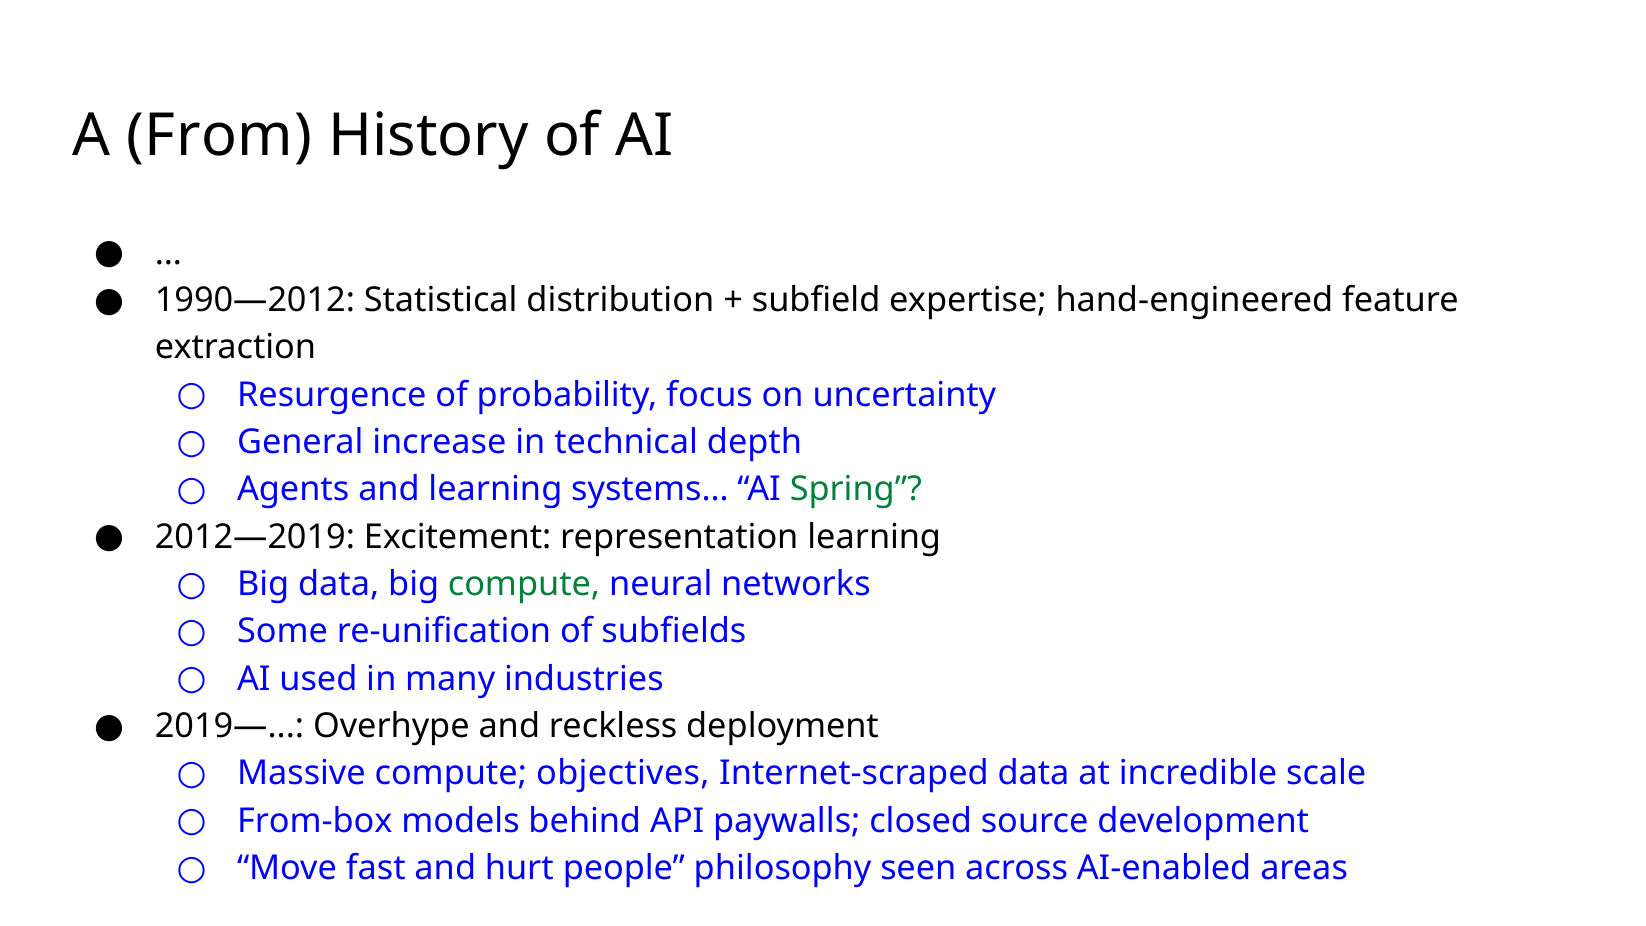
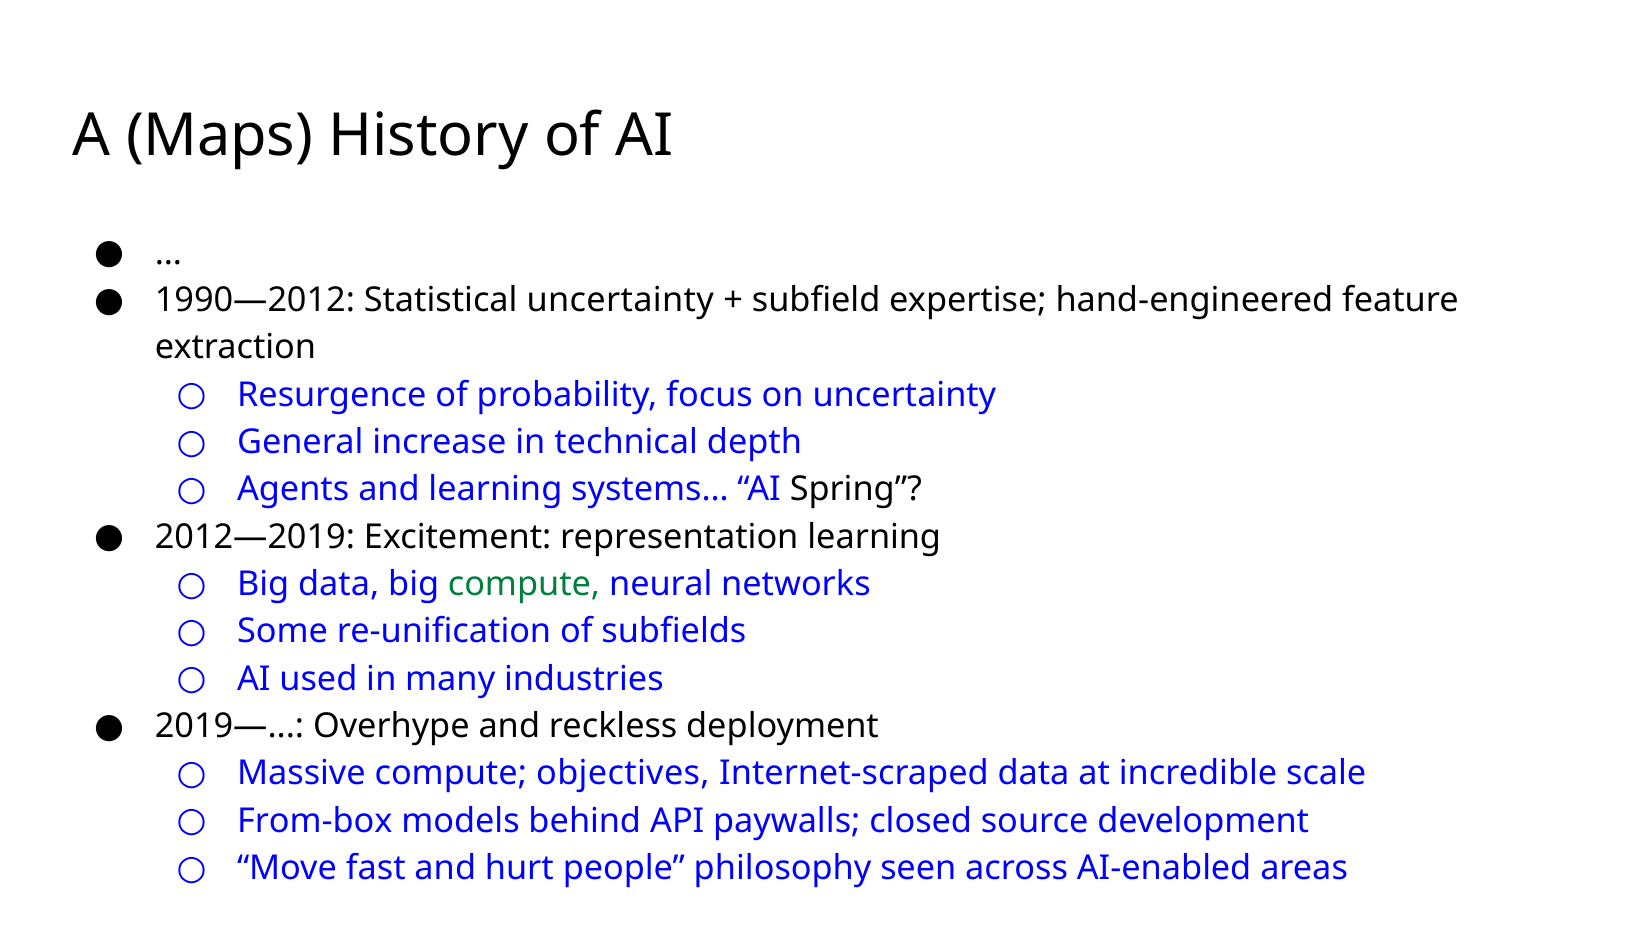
From: From -> Maps (220, 136)
Statistical distribution: distribution -> uncertainty (620, 300)
Spring colour: green -> black (856, 490)
